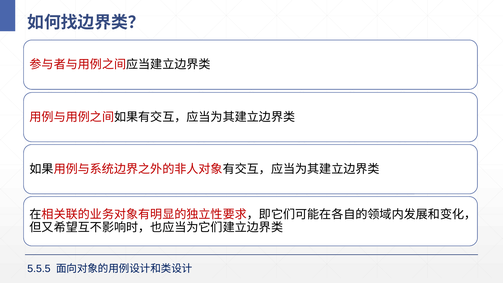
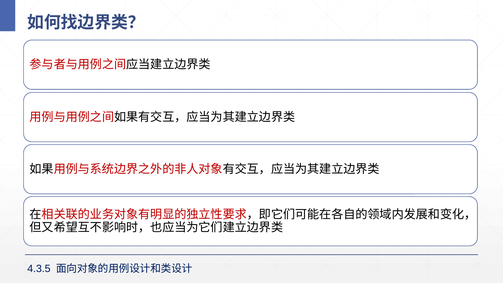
5.5.5: 5.5.5 -> 4.3.5 (39, 269)
